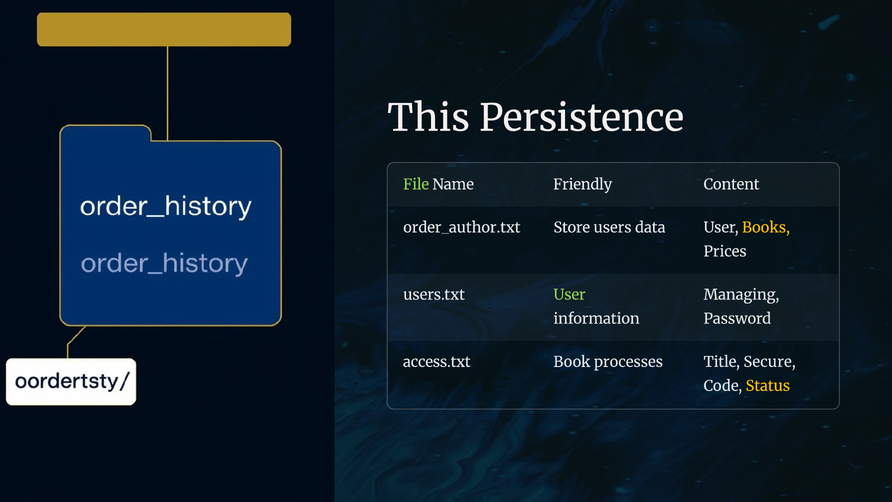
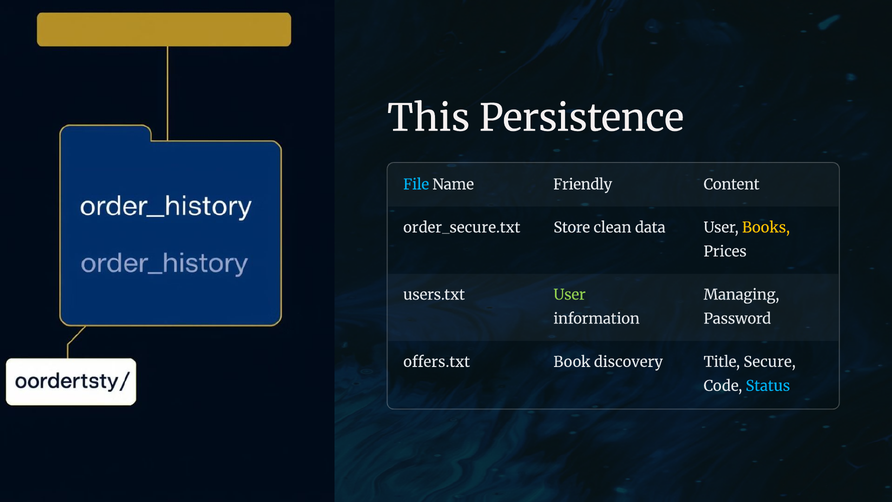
File colour: light green -> light blue (416, 184)
order_author.txt: order_author.txt -> order_secure.txt (462, 228)
users: users -> clean (612, 228)
access.txt: access.txt -> offers.txt (437, 362)
processes: processes -> discovery (628, 362)
Status colour: yellow -> light blue (768, 386)
